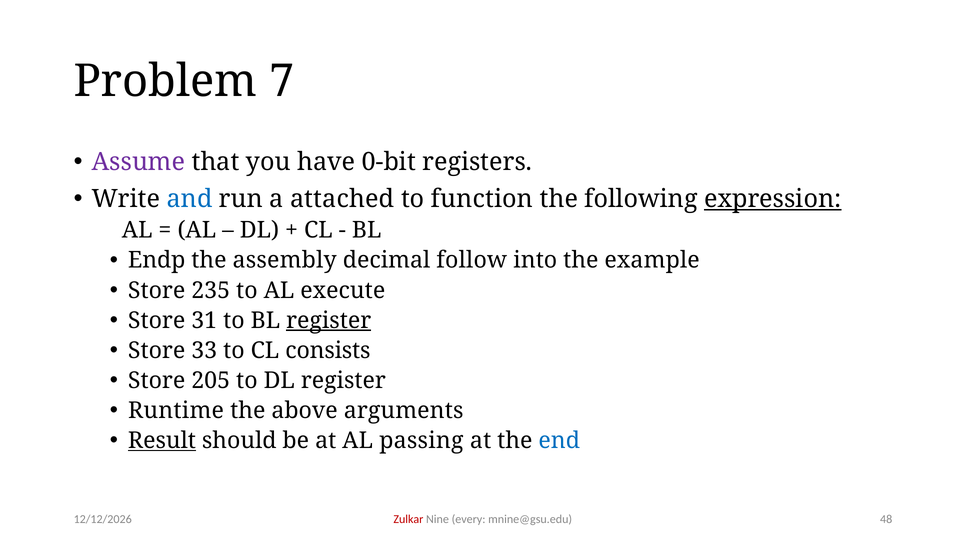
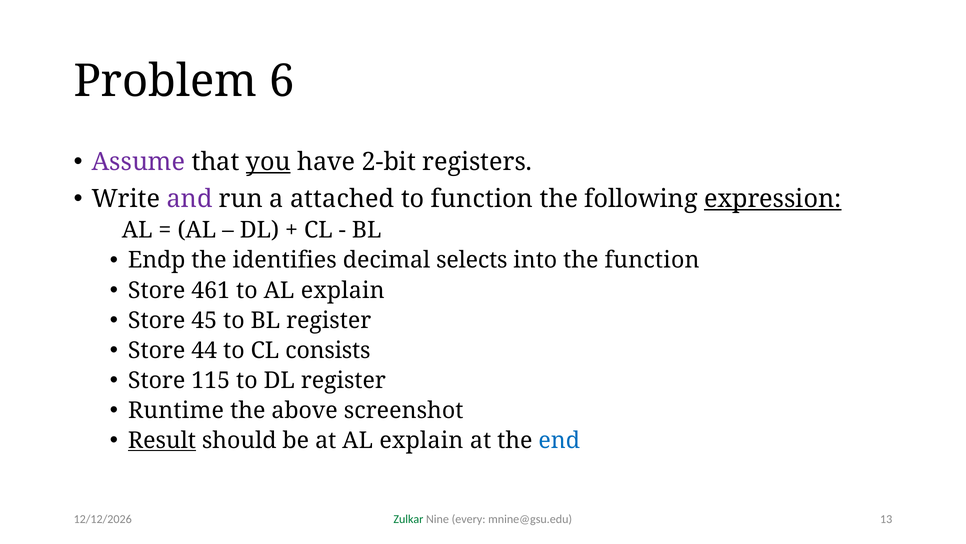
7: 7 -> 6 (282, 81)
you underline: none -> present (268, 162)
0-bit: 0-bit -> 2-bit (389, 162)
and colour: blue -> purple (190, 199)
assembly: assembly -> identifies (285, 260)
follow: follow -> selects (472, 260)
the example: example -> function (652, 260)
235: 235 -> 461 (211, 290)
to AL execute: execute -> explain (343, 290)
31: 31 -> 45 (204, 320)
register underline: present -> none (329, 320)
33: 33 -> 44 (204, 350)
205: 205 -> 115 (211, 380)
arguments: arguments -> screenshot (404, 410)
at AL passing: passing -> explain (421, 440)
Zulkar colour: red -> green (408, 519)
48: 48 -> 13 (886, 519)
